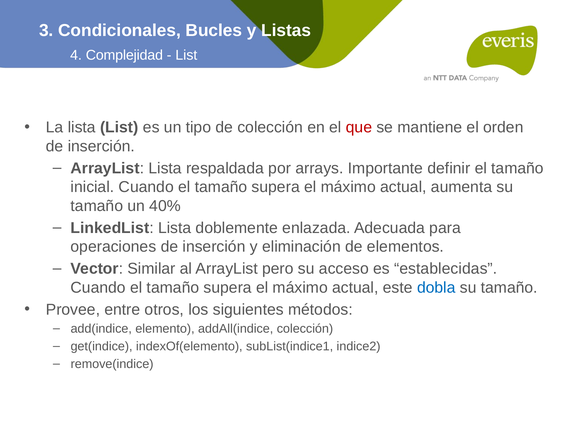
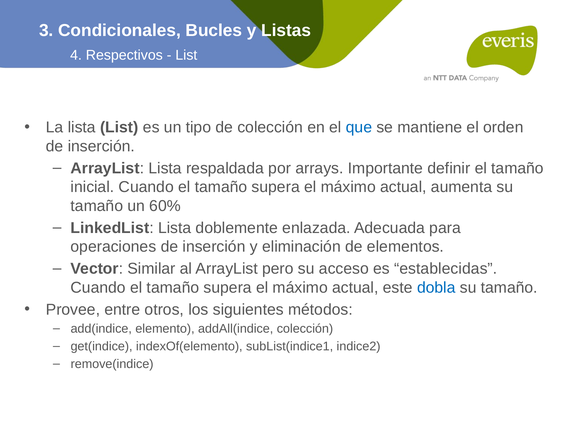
Complejidad: Complejidad -> Respectivos (124, 55)
que colour: red -> blue (359, 128)
40%: 40% -> 60% (165, 206)
